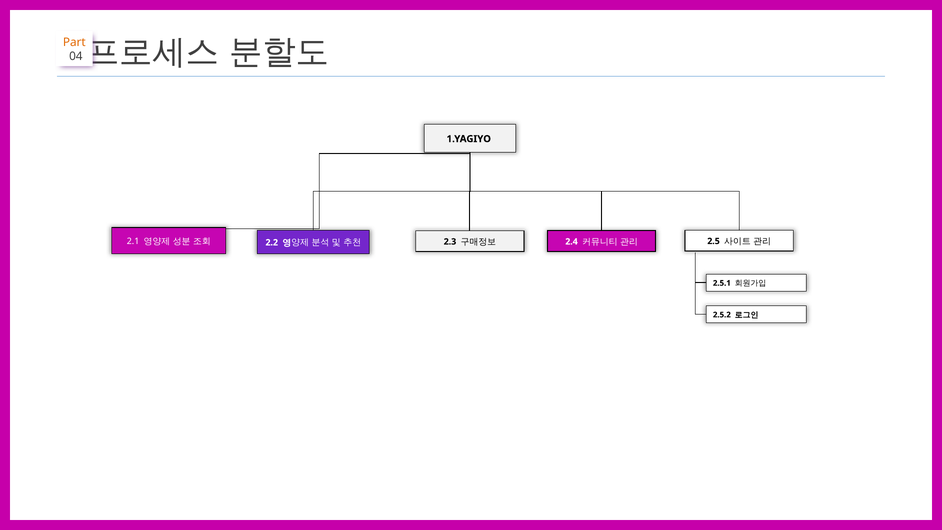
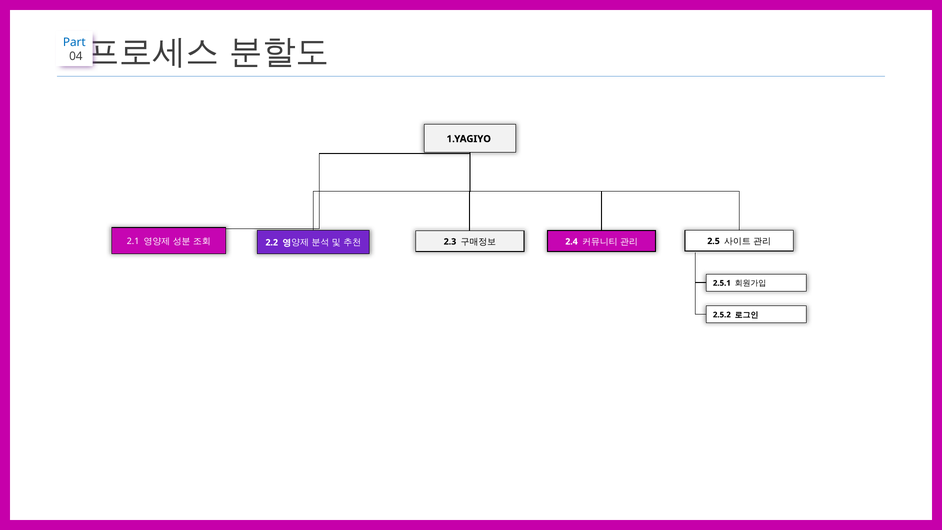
Part colour: orange -> blue (74, 42)
